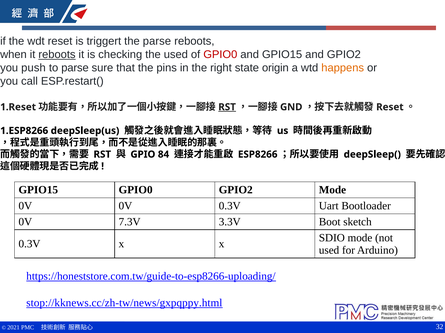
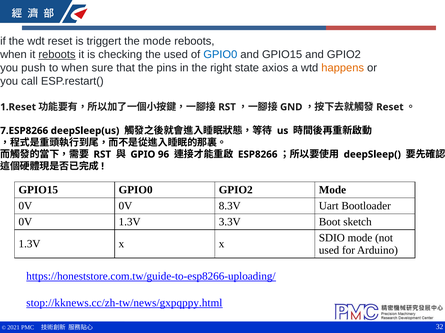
the parse: parse -> mode (157, 41)
GPIO0 colour: red -> blue (220, 55)
to parse: parse -> when (75, 68)
origin: origin -> axios (275, 68)
RST underline: present -> none (227, 107)
1.ESP8266: 1.ESP8266 -> 7.ESP8266 (24, 131)
84: 84 -> 96 (164, 155)
0V 0.3V: 0.3V -> 8.3V (230, 206)
0V 7.3V: 7.3V -> 1.3V (130, 222)
0.3V: 0.3V -> 1.3V (29, 245)
